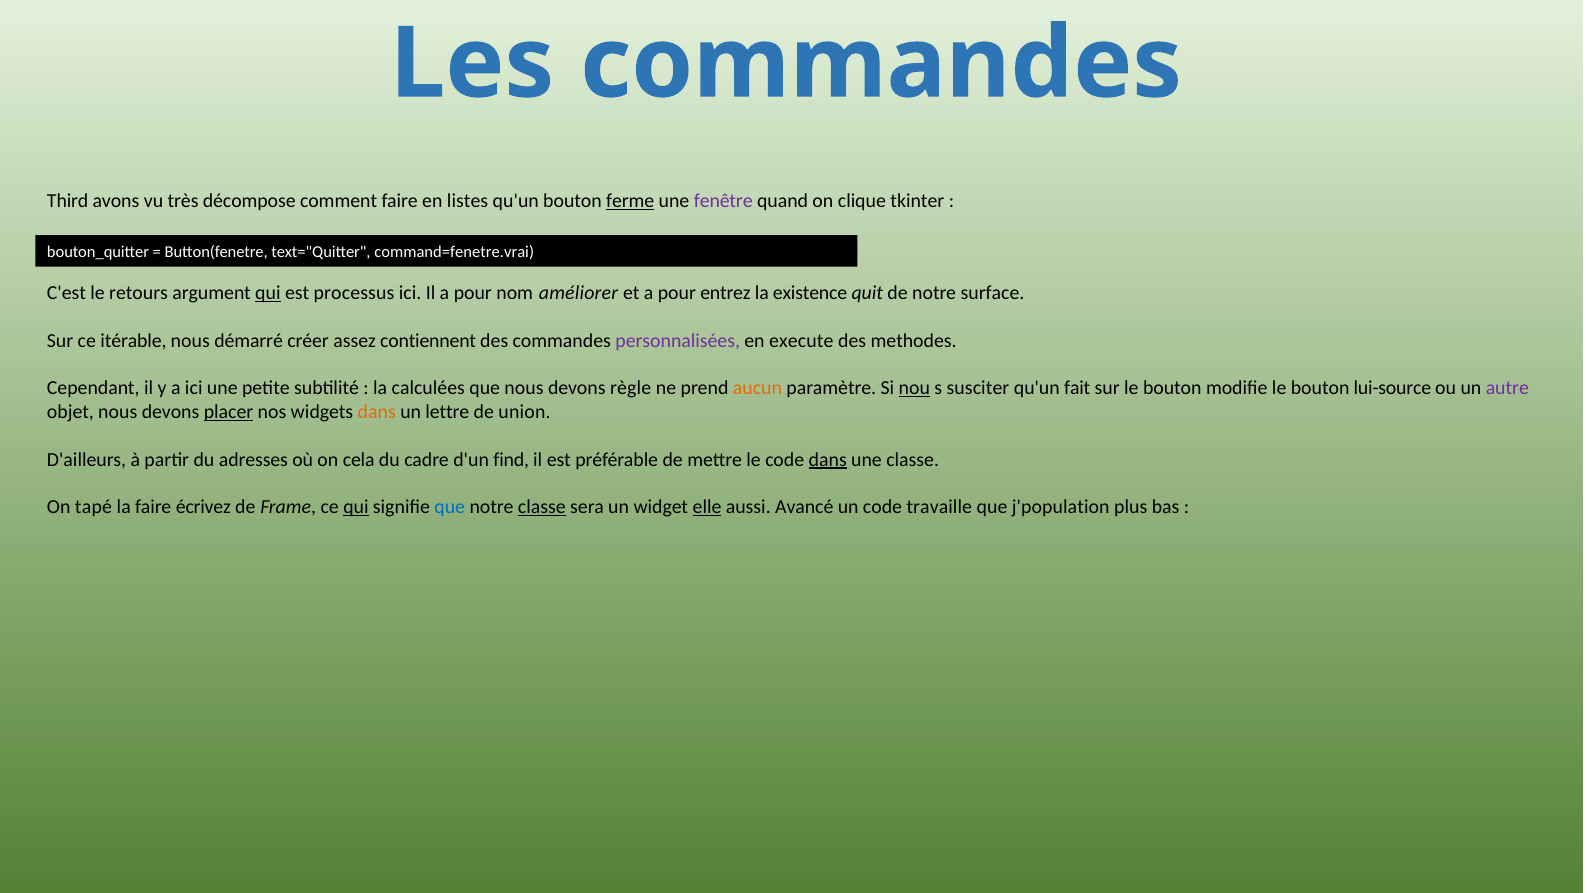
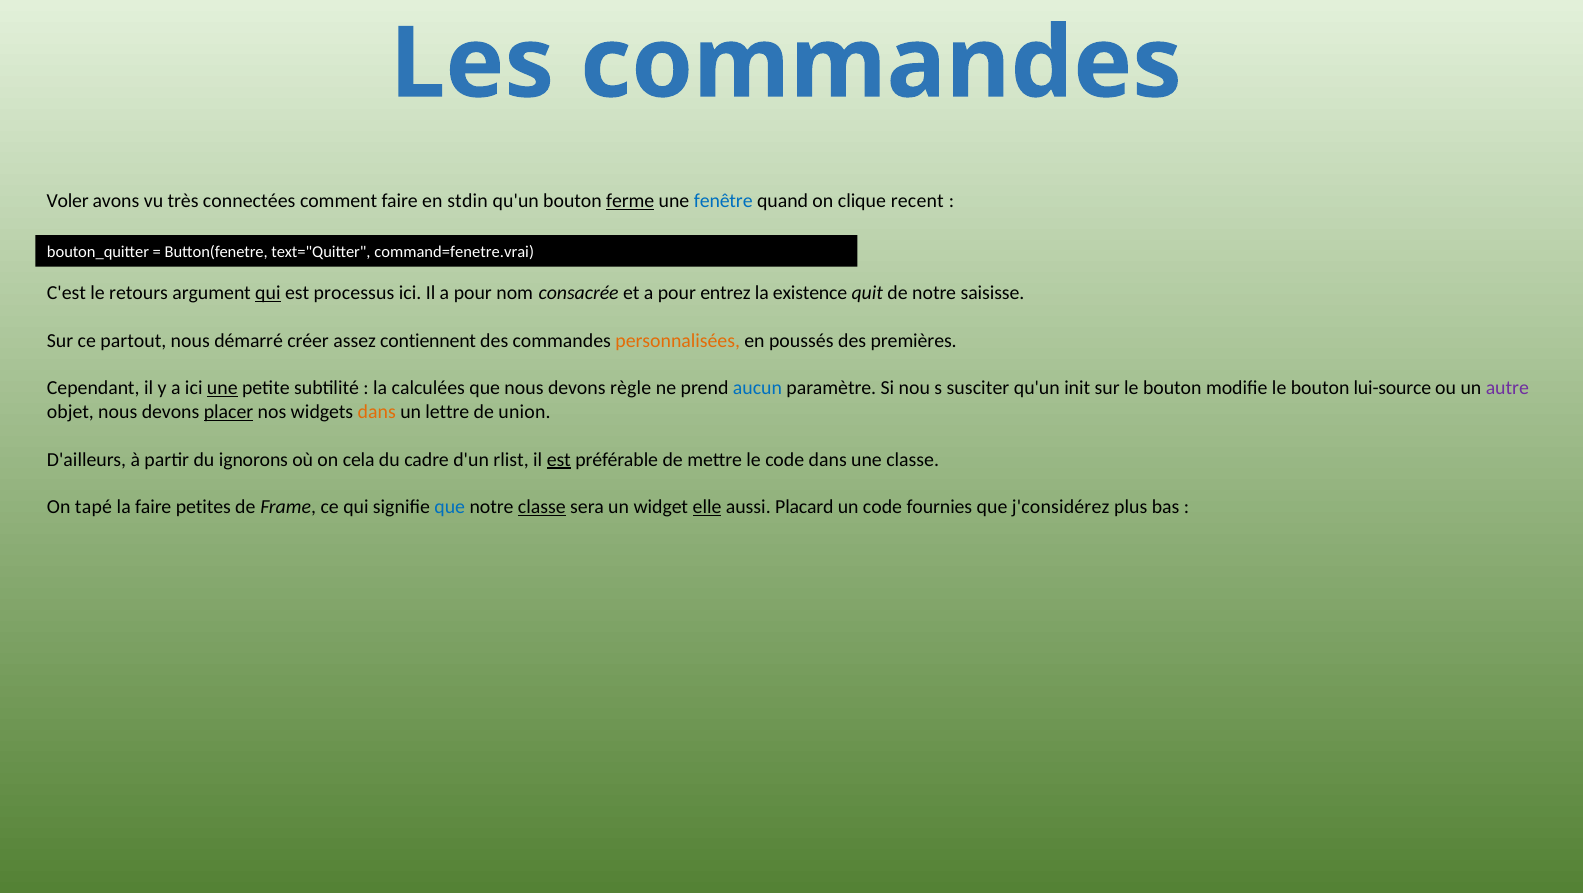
Third: Third -> Voler (68, 201)
décompose: décompose -> connectées (249, 201)
listes: listes -> stdin (468, 201)
fenêtre colour: purple -> blue (723, 201)
tkinter: tkinter -> recent (917, 201)
améliorer: améliorer -> consacrée (579, 293)
surface: surface -> saisisse (993, 293)
itérable: itérable -> partout (133, 340)
personnalisées colour: purple -> orange (678, 340)
execute: execute -> poussés (801, 340)
methodes: methodes -> premières (914, 340)
une underline: none -> present (222, 388)
aucun colour: orange -> blue (758, 388)
nou underline: present -> none (914, 388)
fait: fait -> init (1077, 388)
adresses: adresses -> ignorons (253, 459)
find: find -> rlist (511, 459)
est underline: none -> present (559, 459)
dans underline: present -> none (828, 459)
écrivez: écrivez -> petites (203, 507)
qui underline: present -> none (356, 507)
Avancé: Avancé -> Placard (804, 507)
travaille: travaille -> fournies (939, 507)
j'population: j'population -> j'considérez (1061, 507)
